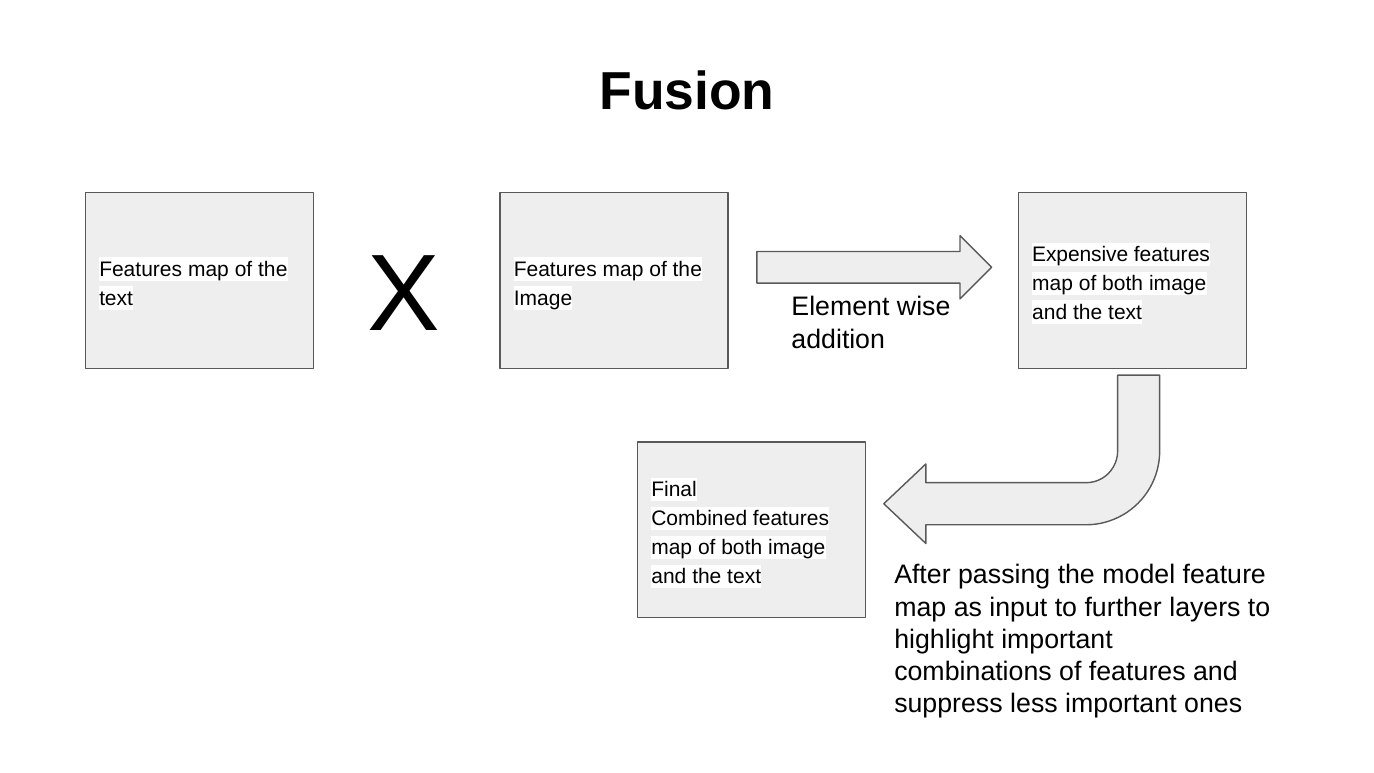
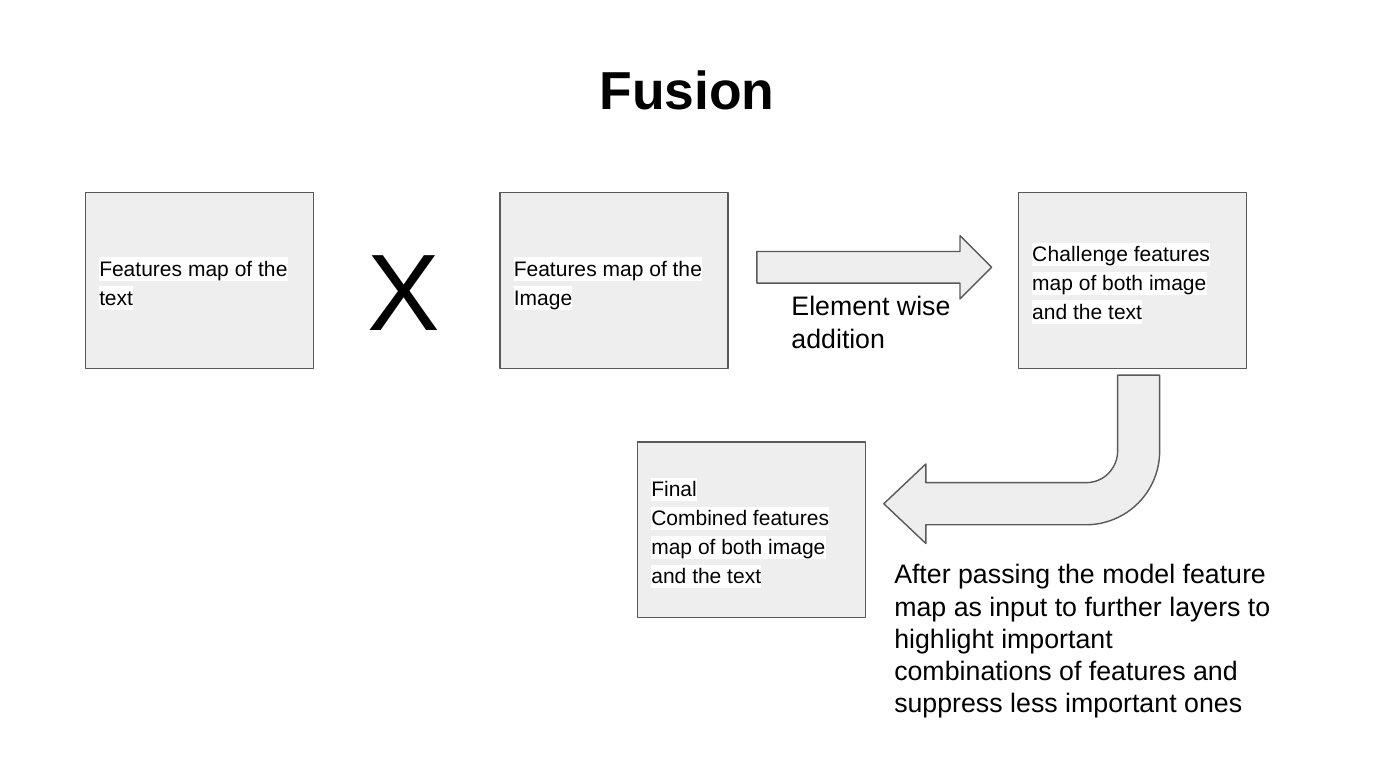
Expensive: Expensive -> Challenge (1080, 255)
